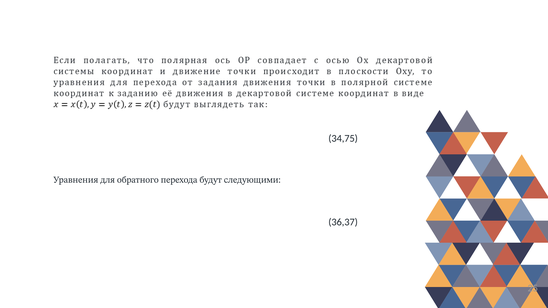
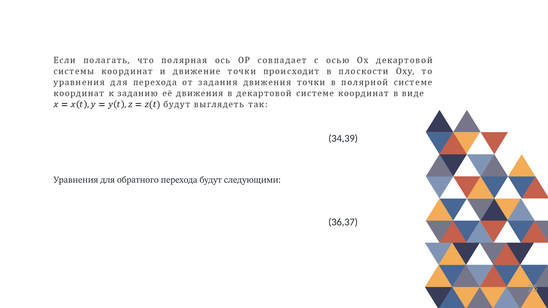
34,75: 34,75 -> 34,39 (343, 139)
